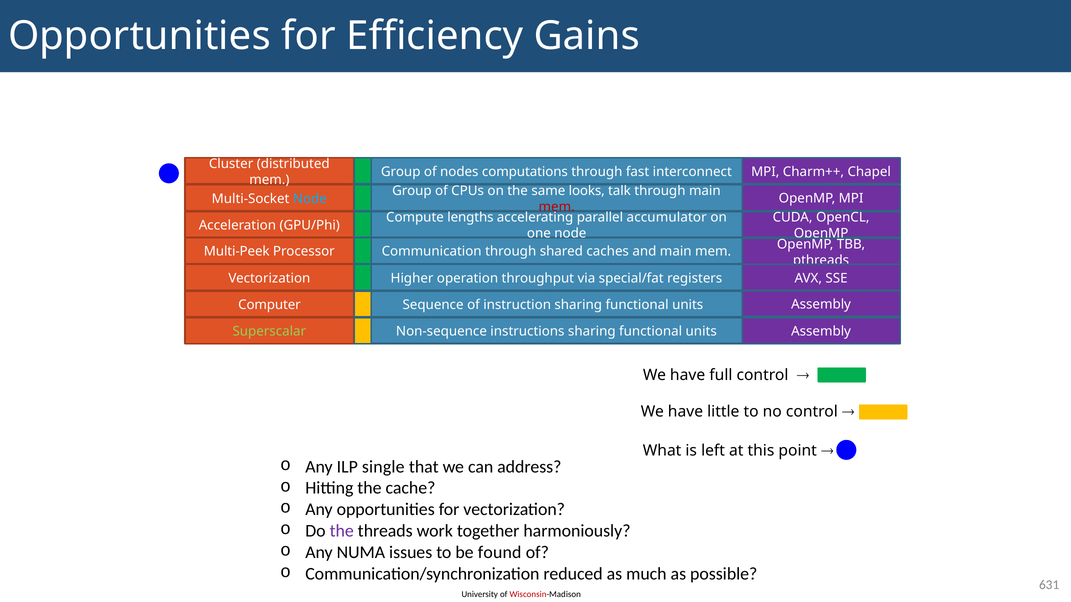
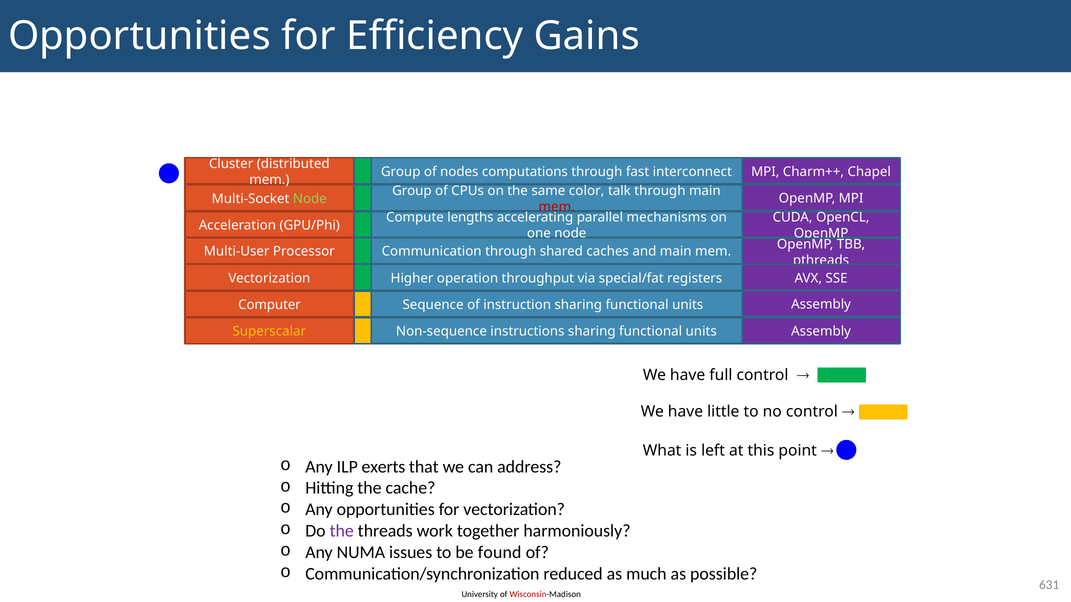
looks: looks -> color (587, 191)
Node colour: light blue -> light green (310, 199)
accumulator: accumulator -> mechanisms (667, 218)
Multi-Peek: Multi-Peek -> Multi-User (237, 252)
Superscalar colour: light green -> yellow (269, 332)
single: single -> exerts (383, 467)
